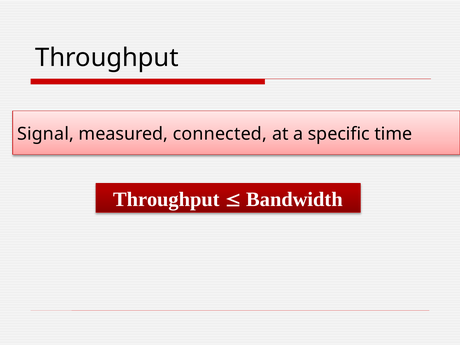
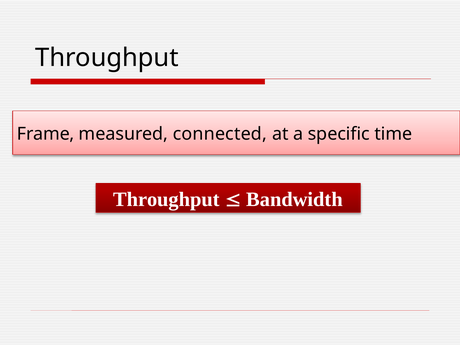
Signal: Signal -> Frame (46, 134)
